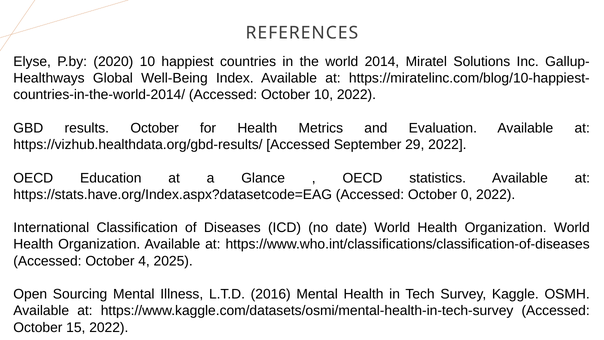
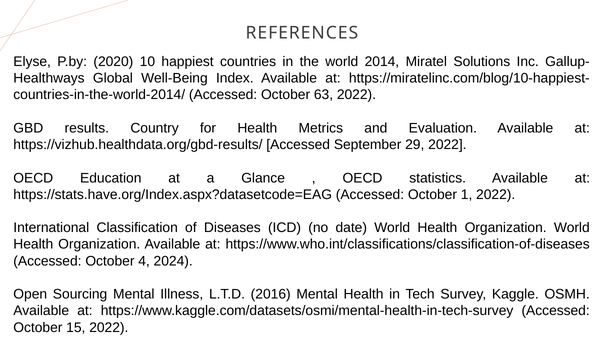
October 10: 10 -> 63 (324, 95)
results October: October -> Country (155, 128)
0: 0 -> 1 (467, 194)
2025: 2025 -> 2024 (173, 261)
